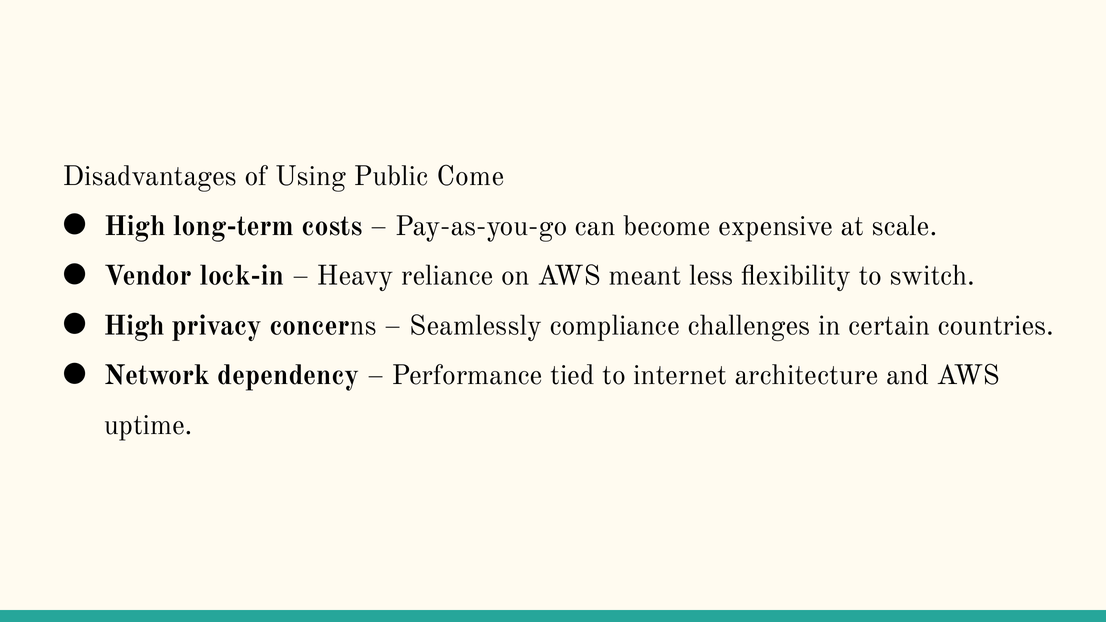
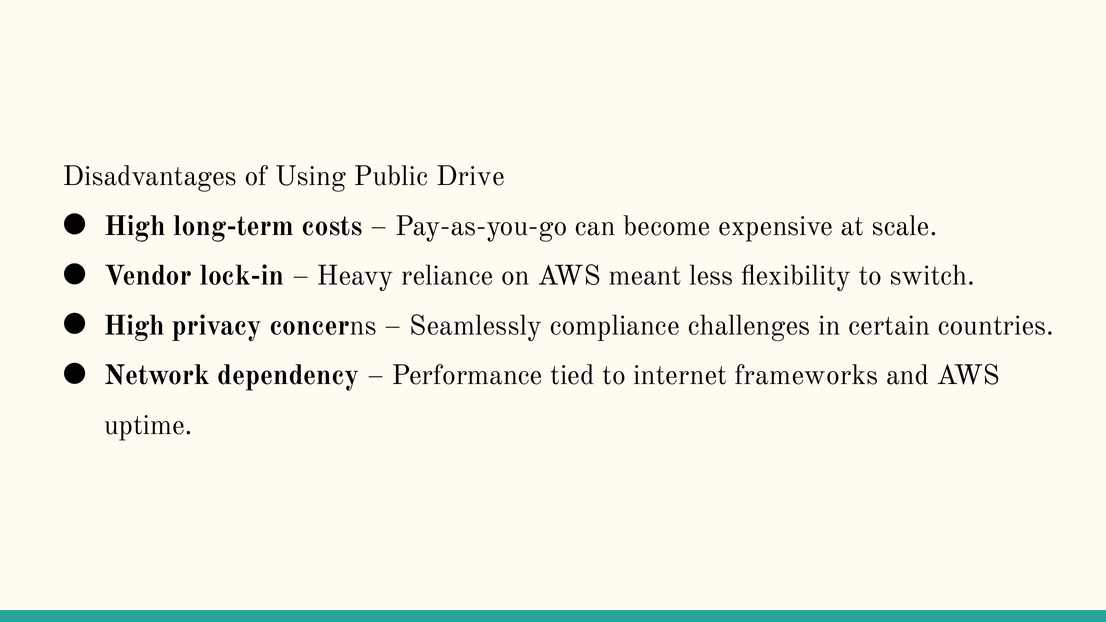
Come: Come -> Drive (470, 176)
architecture: architecture -> frameworks (806, 375)
